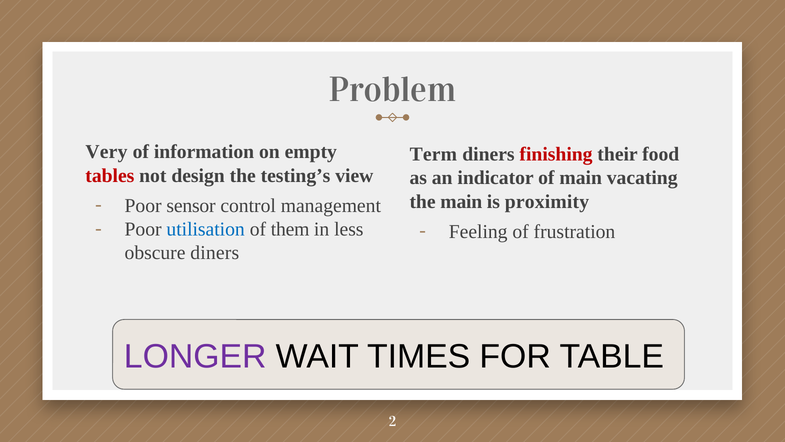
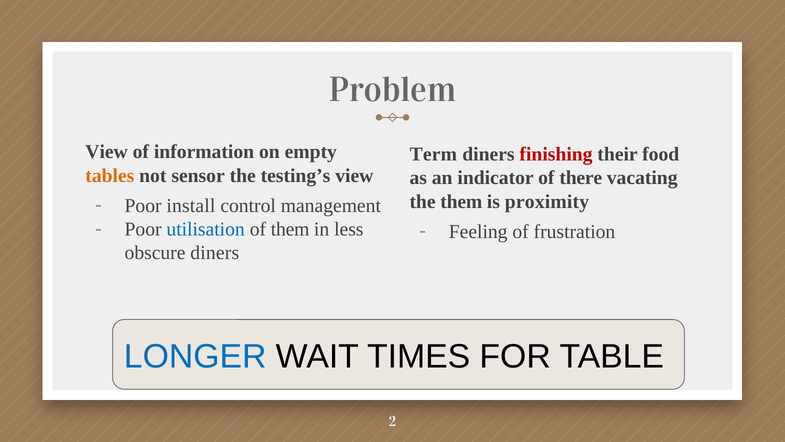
Very: Very -> View (107, 152)
tables colour: red -> orange (110, 175)
design: design -> sensor (198, 175)
of main: main -> there (581, 178)
the main: main -> them (461, 201)
sensor: sensor -> install (191, 206)
LONGER colour: purple -> blue (195, 356)
